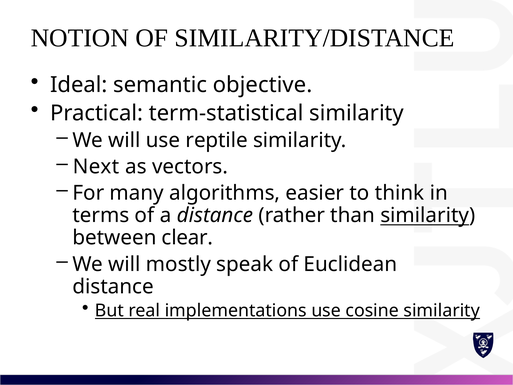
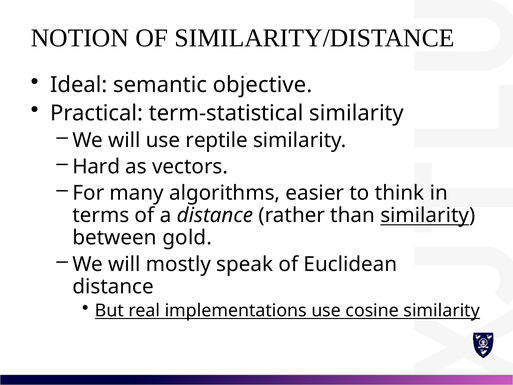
Next: Next -> Hard (96, 167)
clear: clear -> gold (187, 238)
